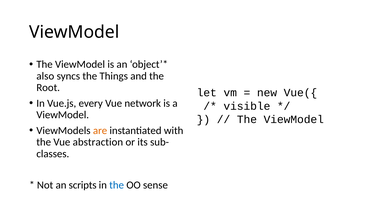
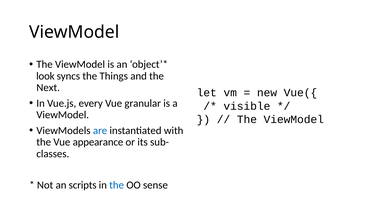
also: also -> look (45, 76)
Root: Root -> Next (48, 88)
network: network -> granular (143, 103)
are colour: orange -> blue (100, 131)
abstraction: abstraction -> appearance (98, 142)
